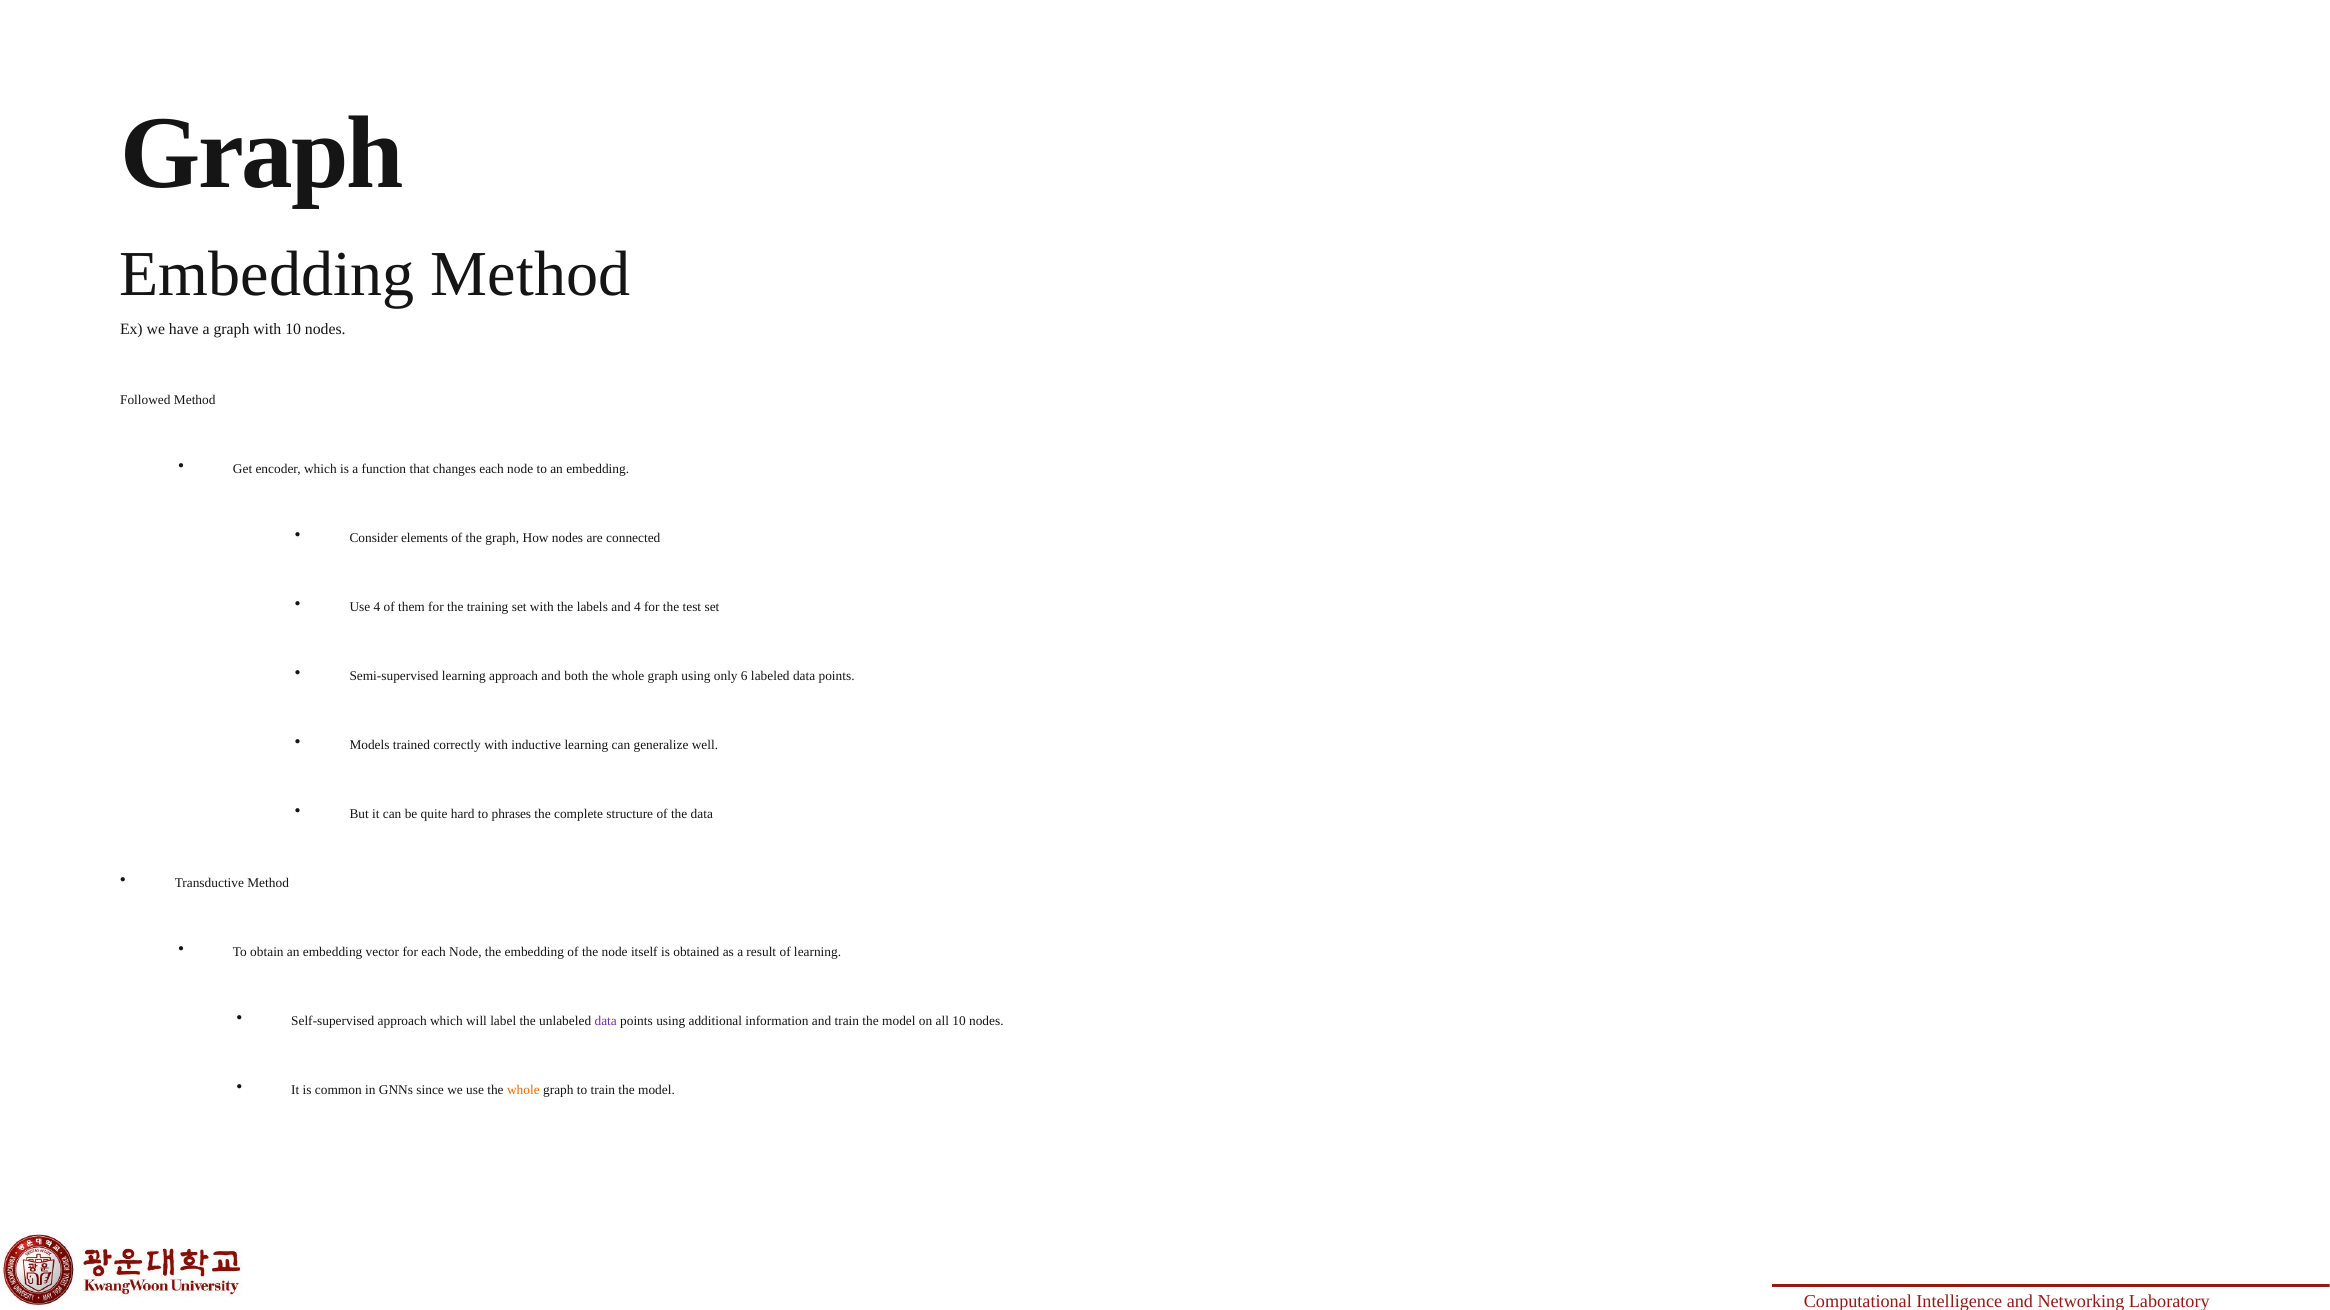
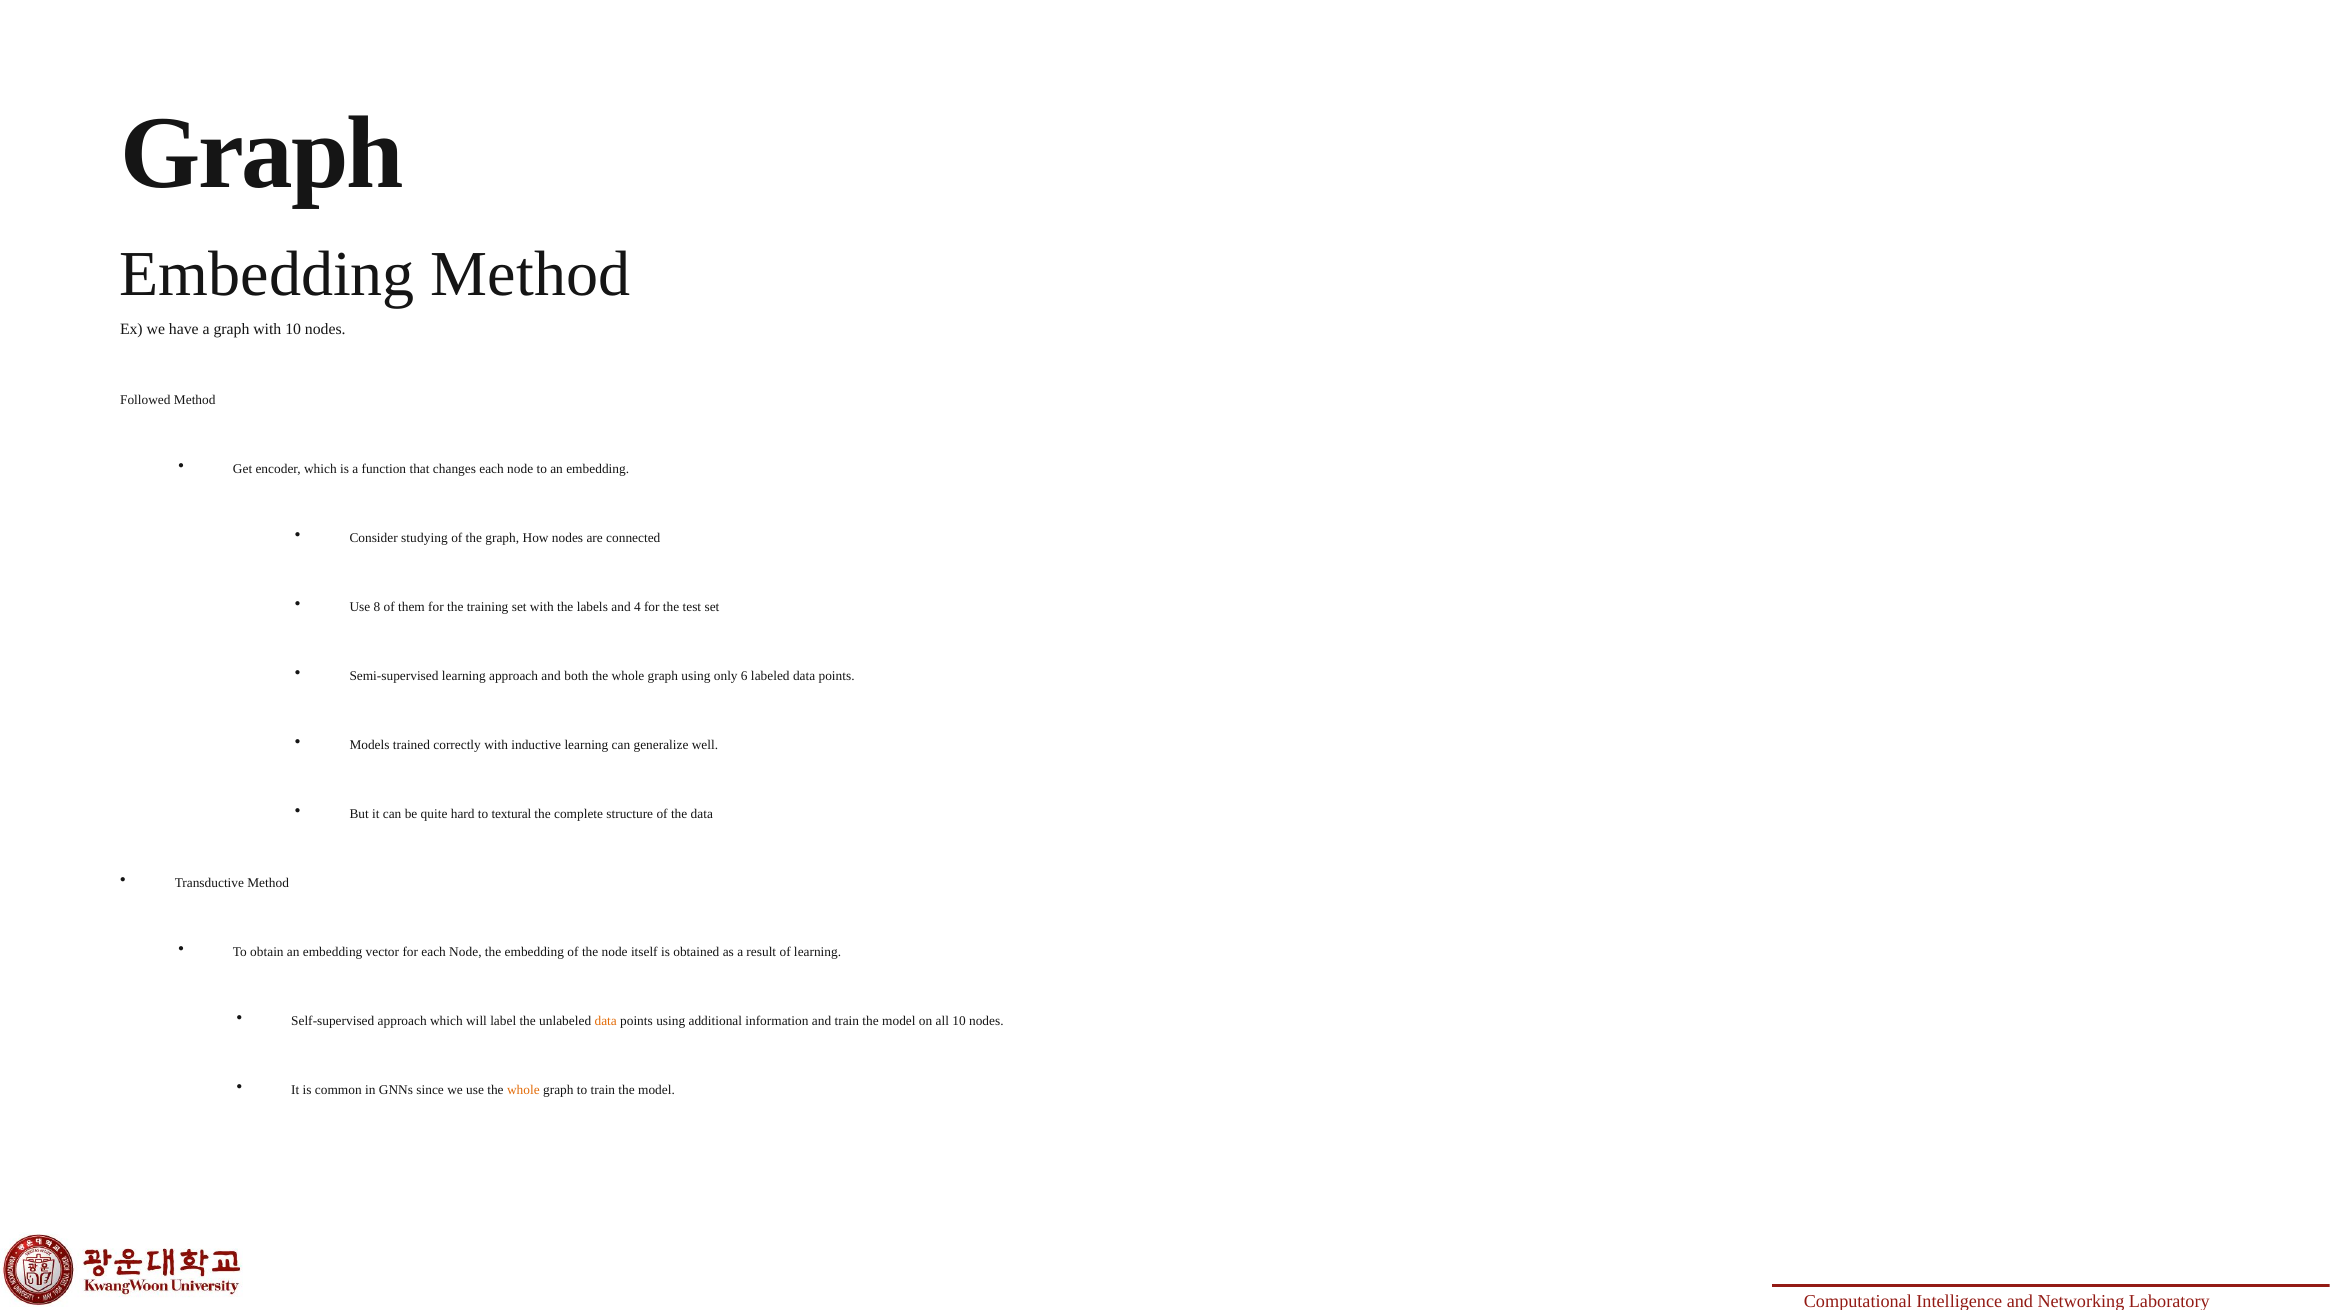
elements: elements -> studying (424, 538)
Use 4: 4 -> 8 (377, 607)
phrases: phrases -> textural (511, 814)
data colour: purple -> orange (606, 1021)
